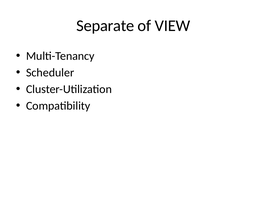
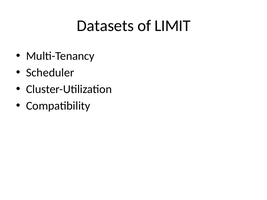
Separate: Separate -> Datasets (105, 26)
VIEW: VIEW -> LIMIT (173, 26)
